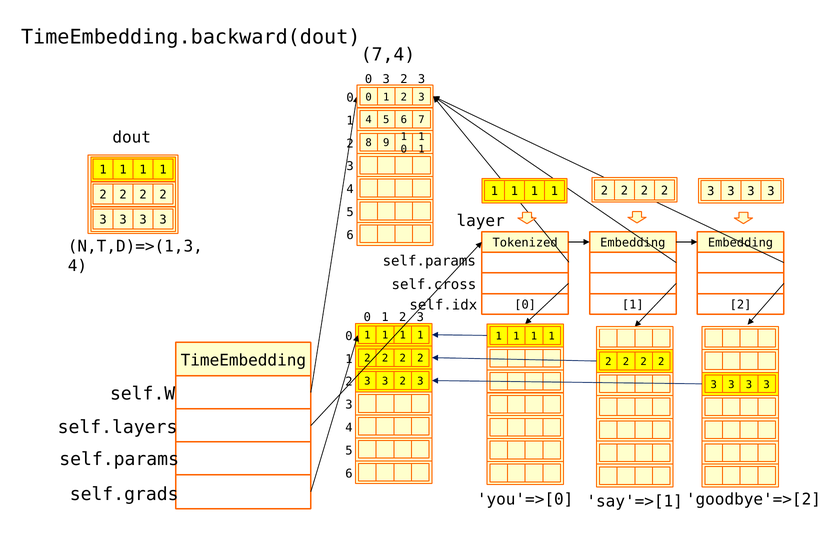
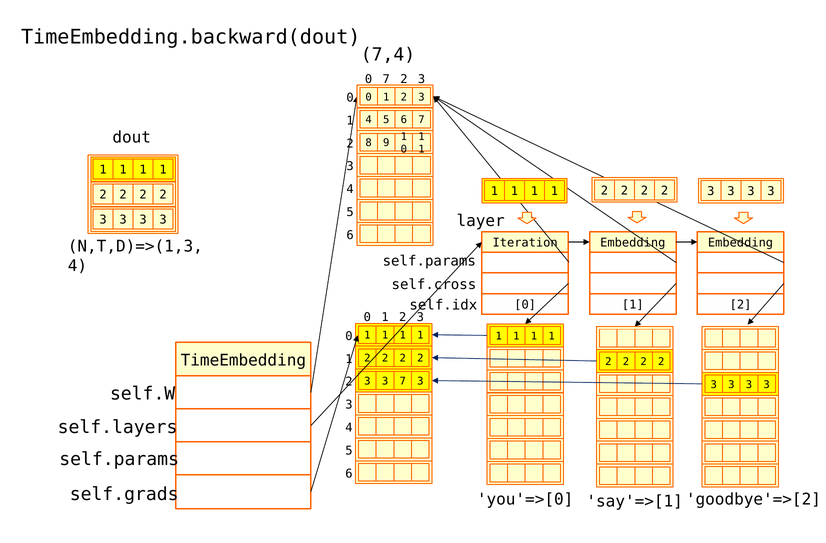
0 3: 3 -> 7 (386, 79)
Tokenized: Tokenized -> Iteration (525, 243)
3 3 2: 2 -> 7 (403, 381)
